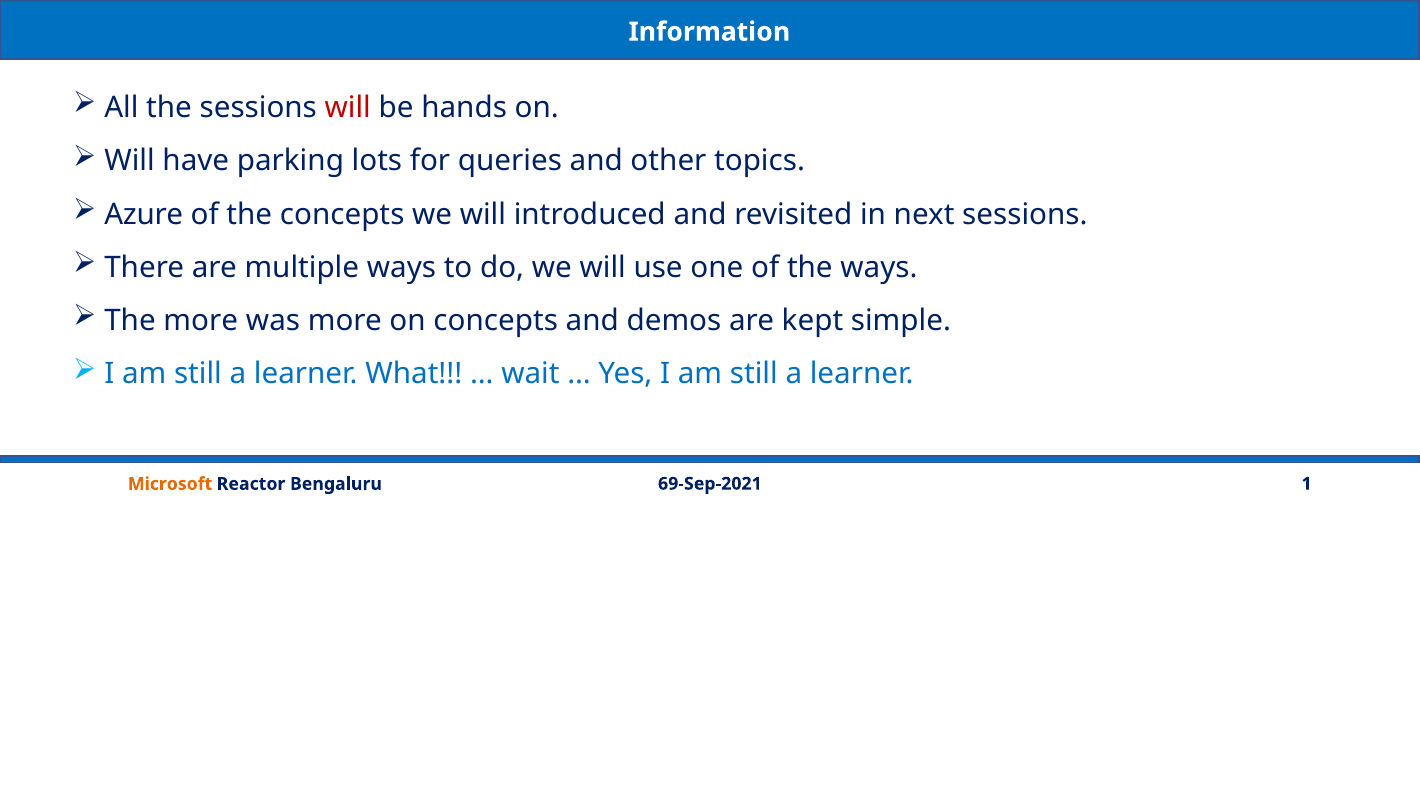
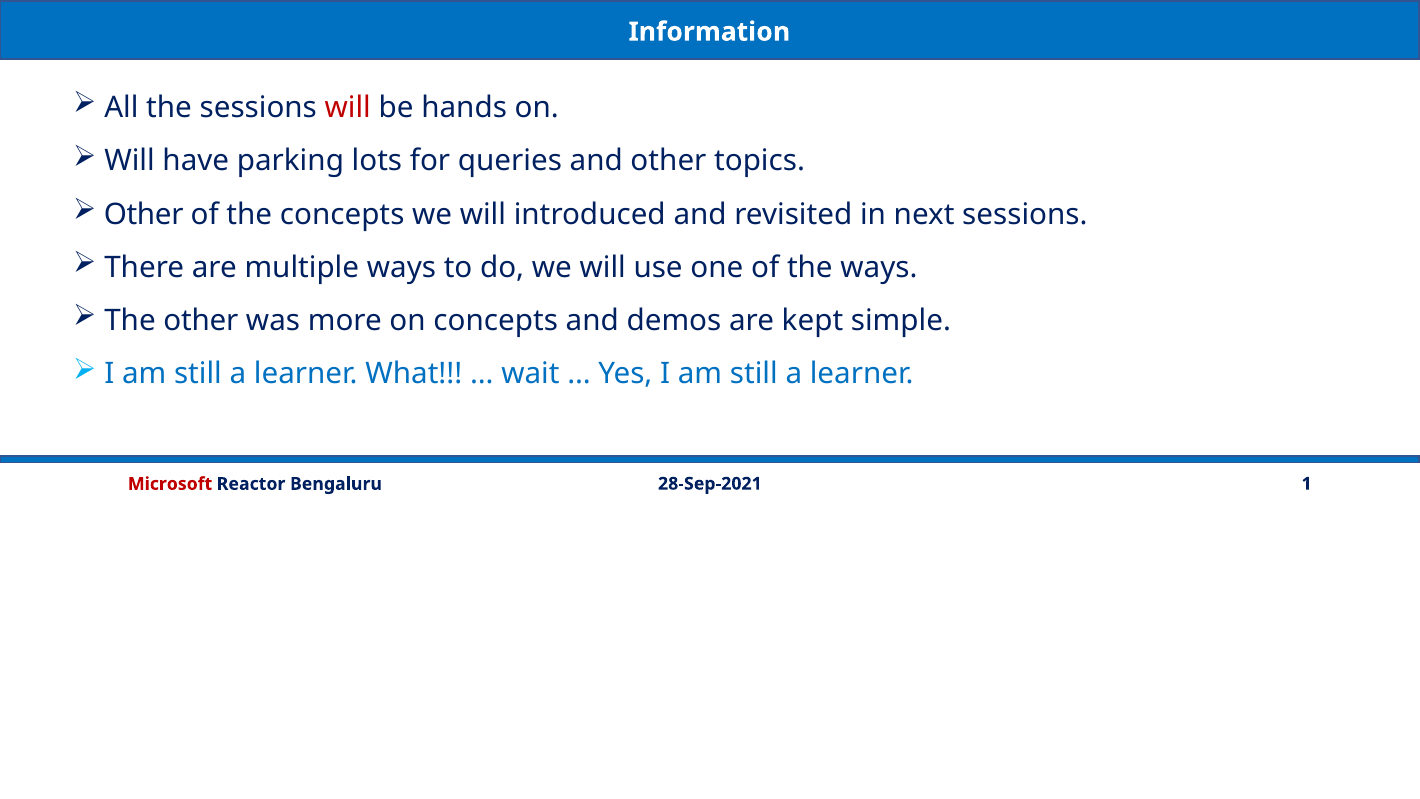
Azure: Azure -> Other (144, 214)
The more: more -> other (201, 321)
69-Sep-2021: 69-Sep-2021 -> 28-Sep-2021 (710, 484)
Microsoft colour: orange -> red (170, 484)
